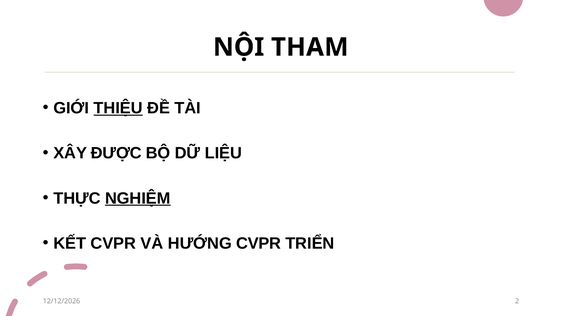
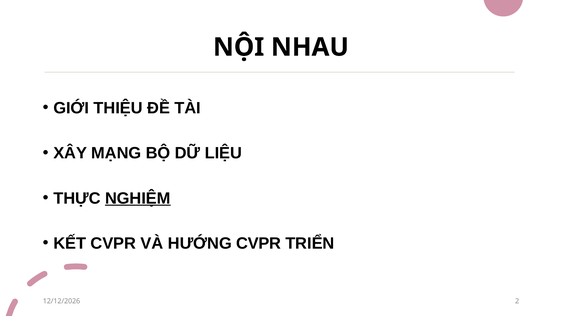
THAM: THAM -> NHAU (310, 47)
THIỆU underline: present -> none (118, 108)
ĐƯỢC: ĐƯỢC -> MẠNG (116, 153)
